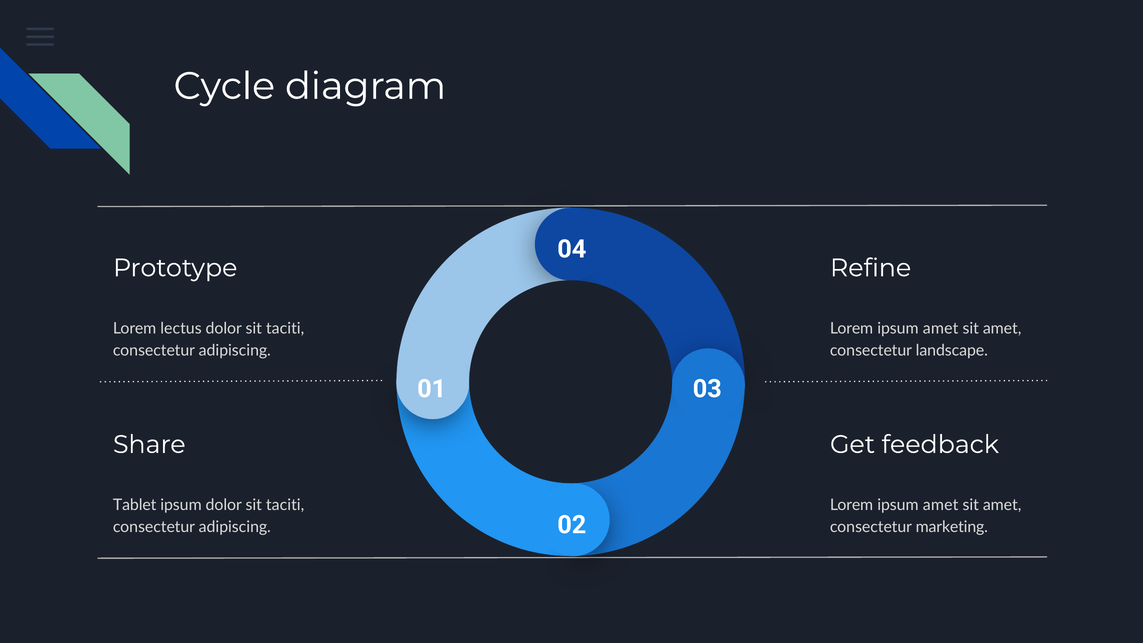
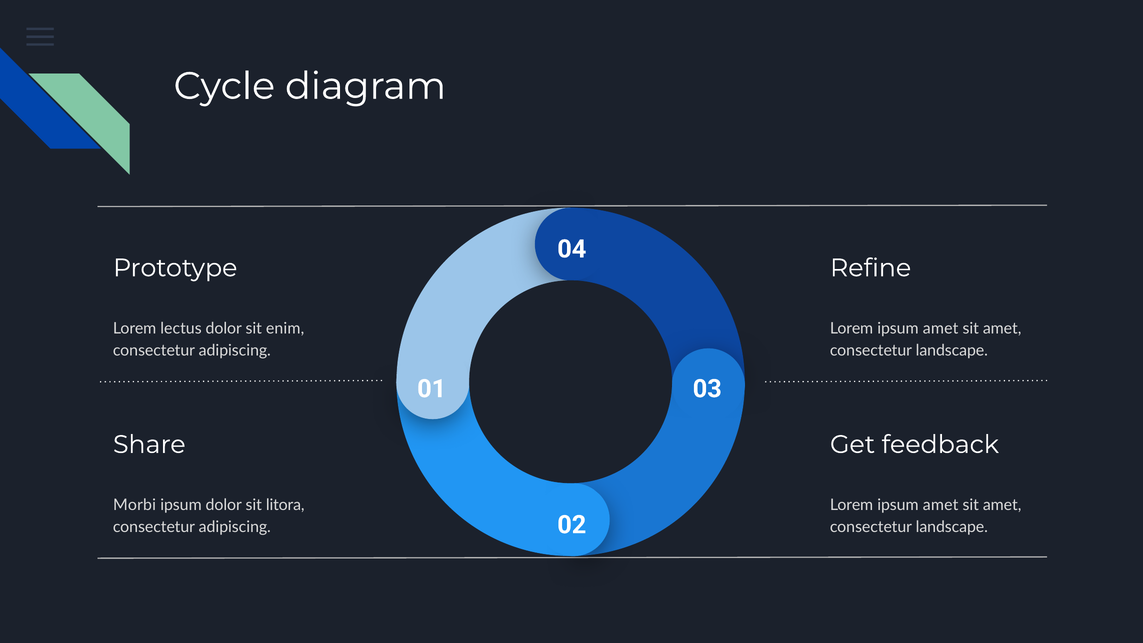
taciti: taciti -> enim (285, 329)
Tablet: Tablet -> Morbi (135, 505)
ipsum dolor sit taciti: taciti -> litora (285, 505)
marketing: marketing -> landscape (952, 527)
